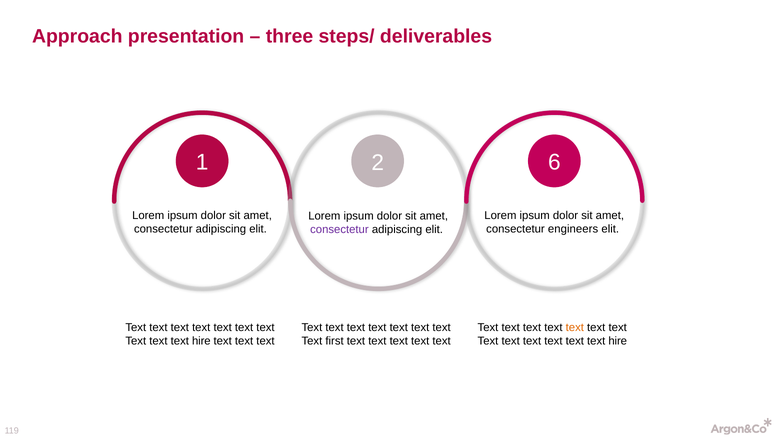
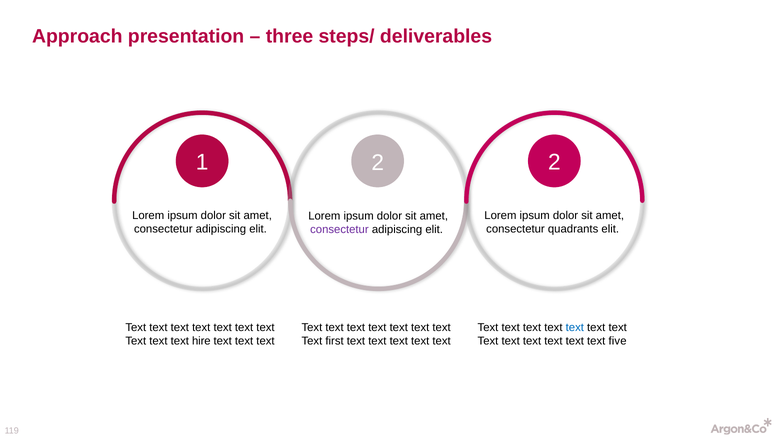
2 6: 6 -> 2 (554, 162)
engineers: engineers -> quadrants (573, 229)
text colour: orange -> blue (575, 327)
hire: hire -> five (618, 341)
